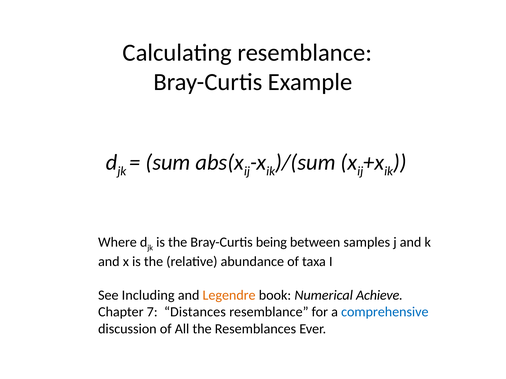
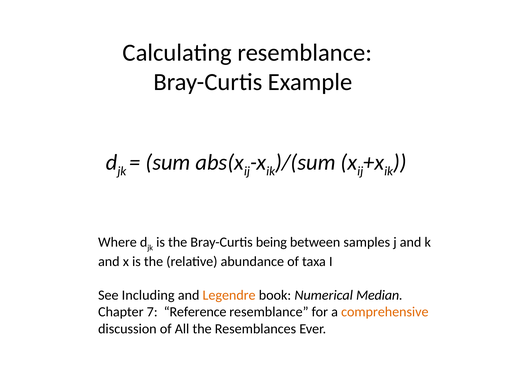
Achieve: Achieve -> Median (379, 296)
Distances: Distances -> Reference (195, 312)
comprehensive colour: blue -> orange (385, 312)
